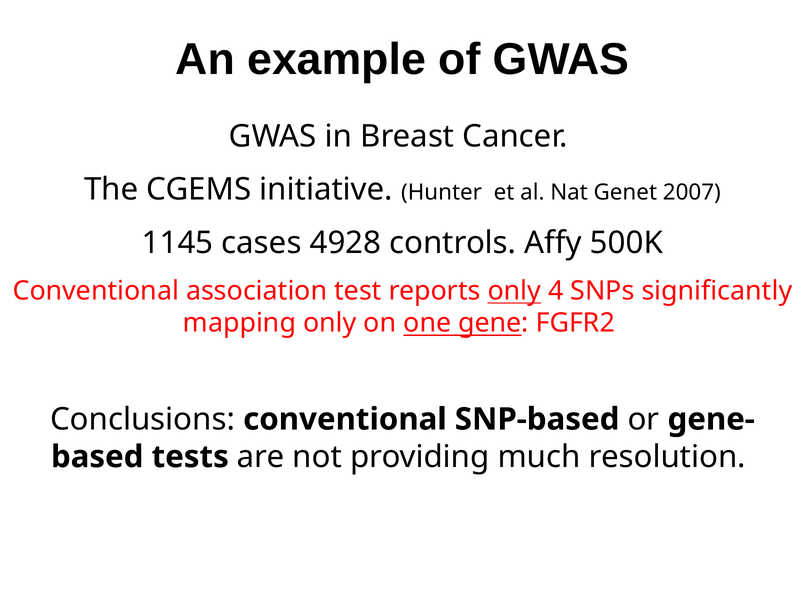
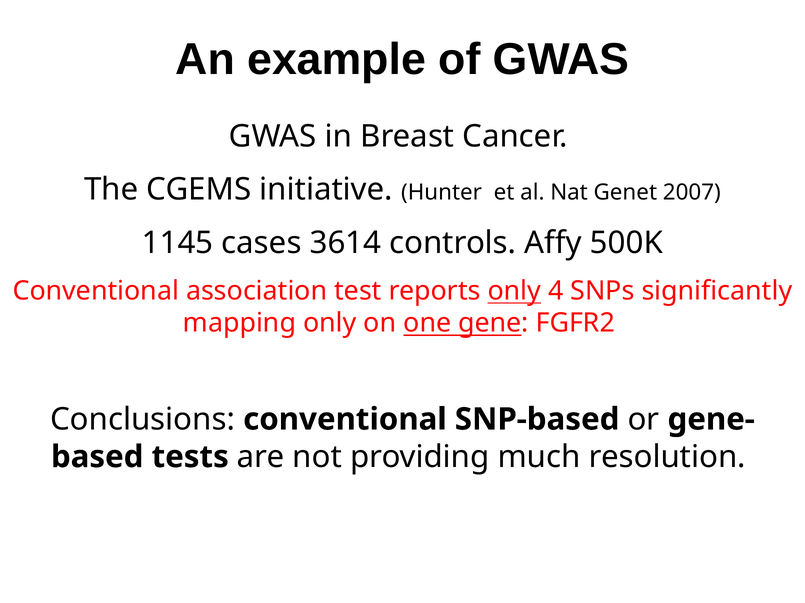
4928: 4928 -> 3614 (345, 243)
